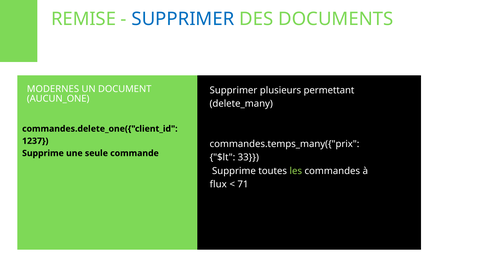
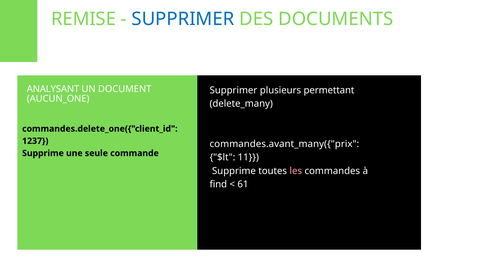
MODERNES: MODERNES -> ANALYSANT (53, 89)
commandes.temps_many({"prix: commandes.temps_many({"prix -> commandes.avant_many({"prix (284, 144)
33: 33 -> 11 (248, 157)
les colour: light green -> pink (296, 171)
flux: flux -> find (218, 184)
71: 71 -> 61 (243, 184)
